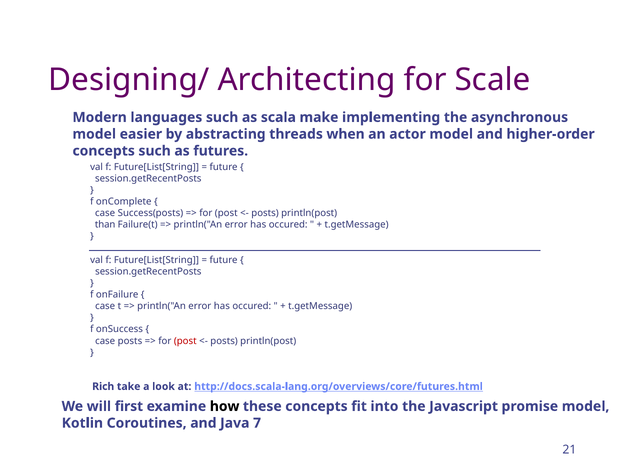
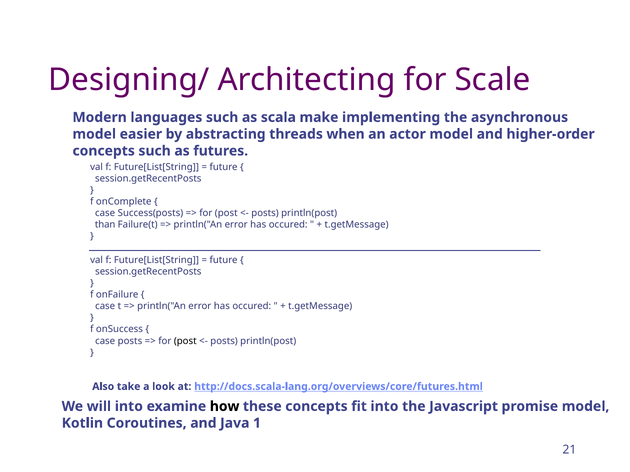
post colour: red -> black (185, 341)
Rich: Rich -> Also (103, 387)
will first: first -> into (129, 407)
7: 7 -> 1 (257, 424)
